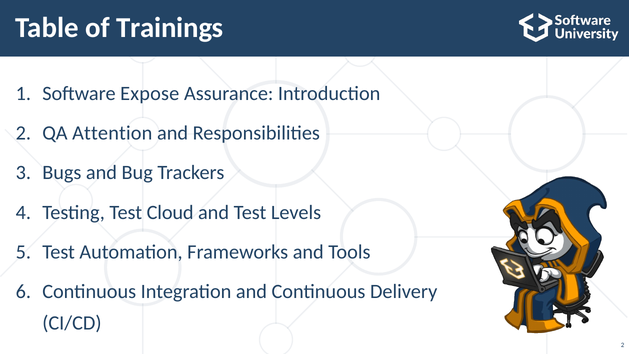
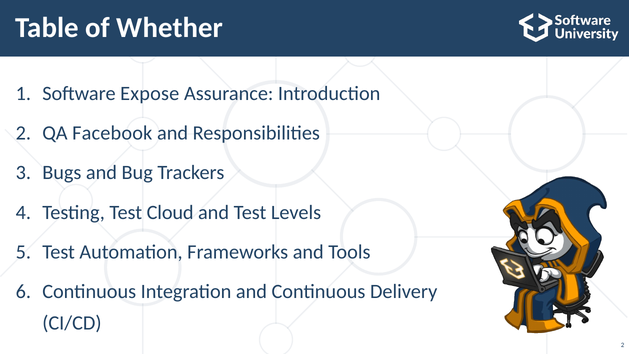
Trainings: Trainings -> Whether (170, 28)
Attention: Attention -> Facebook (112, 133)
